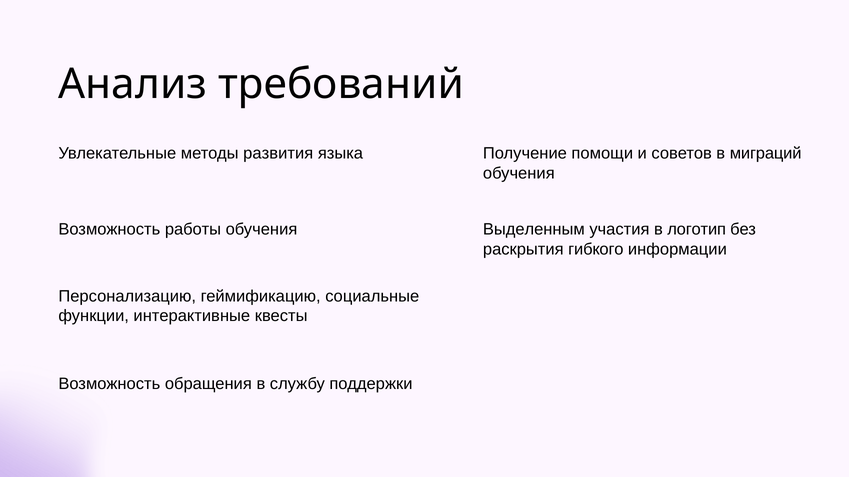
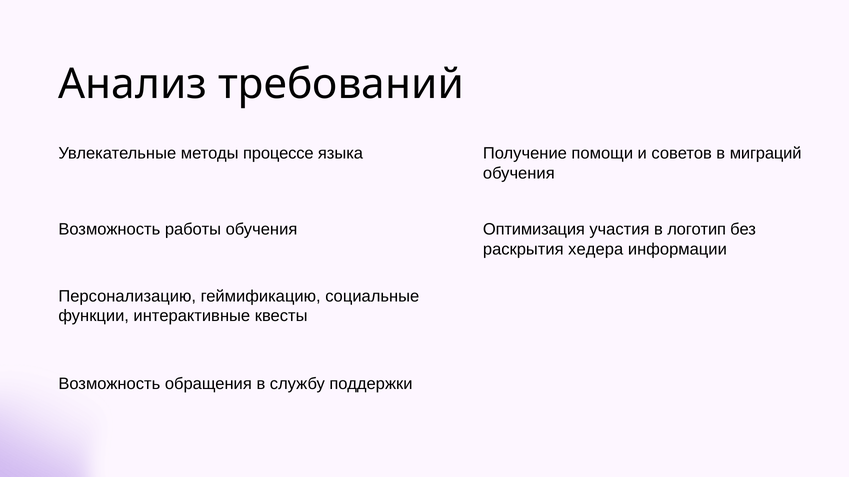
развития: развития -> процессе (278, 154)
Выделенным: Выделенным -> Оптимизация (534, 230)
гибкого: гибкого -> хедера (596, 250)
